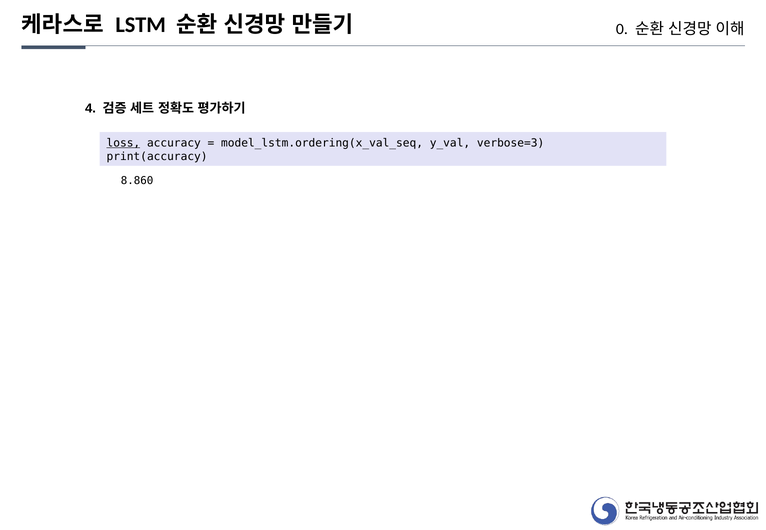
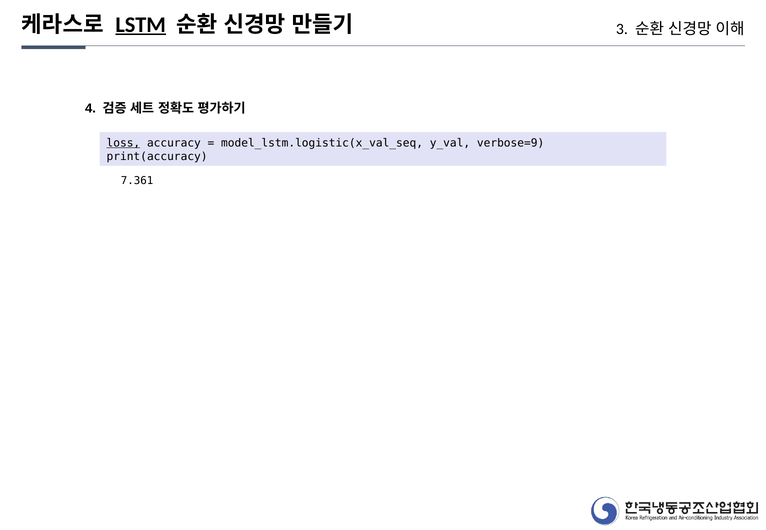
LSTM underline: none -> present (141, 25)
0: 0 -> 3 (622, 29)
model_lstm.ordering(x_val_seq: model_lstm.ordering(x_val_seq -> model_lstm.logistic(x_val_seq (322, 143)
verbose=3: verbose=3 -> verbose=9 (511, 143)
8.860: 8.860 -> 7.361 (137, 181)
